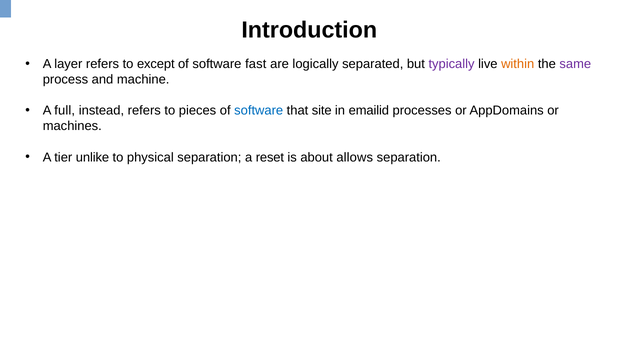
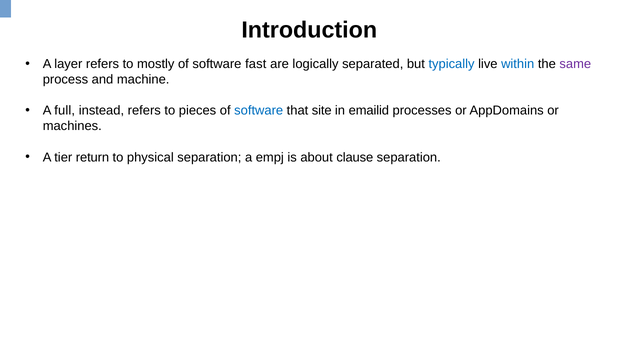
except: except -> mostly (156, 64)
typically colour: purple -> blue (452, 64)
within colour: orange -> blue (518, 64)
unlike: unlike -> return (92, 157)
reset: reset -> empj (270, 157)
allows: allows -> clause (355, 157)
